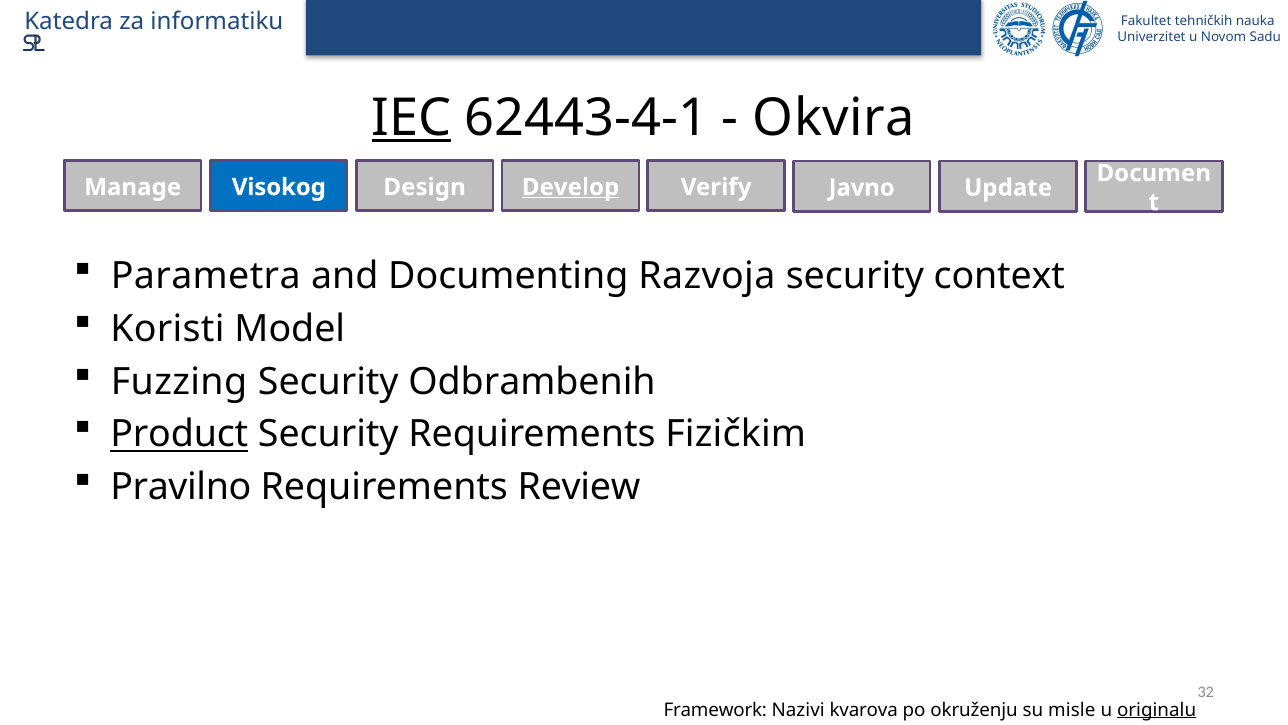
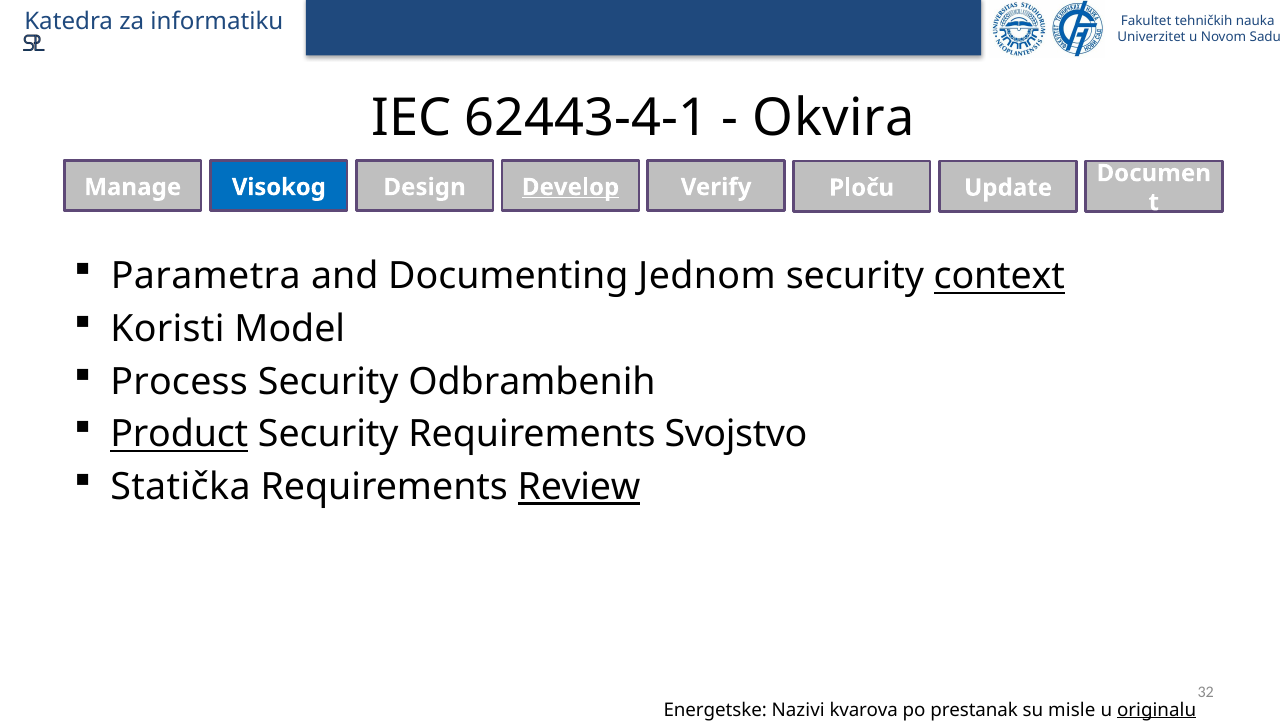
IEC underline: present -> none (411, 118)
Javno: Javno -> Ploču (862, 188)
Razvoja: Razvoja -> Jednom (707, 276)
context underline: none -> present (999, 276)
Fuzzing: Fuzzing -> Process (179, 382)
Fizičkim: Fizičkim -> Svojstvo (736, 434)
Pravilno: Pravilno -> Statička (180, 487)
Review underline: none -> present (579, 487)
Framework: Framework -> Energetske (715, 709)
okruženju: okruženju -> prestanak (974, 709)
